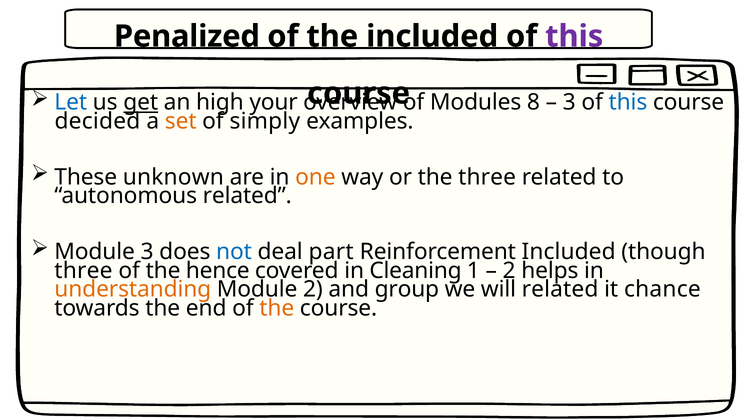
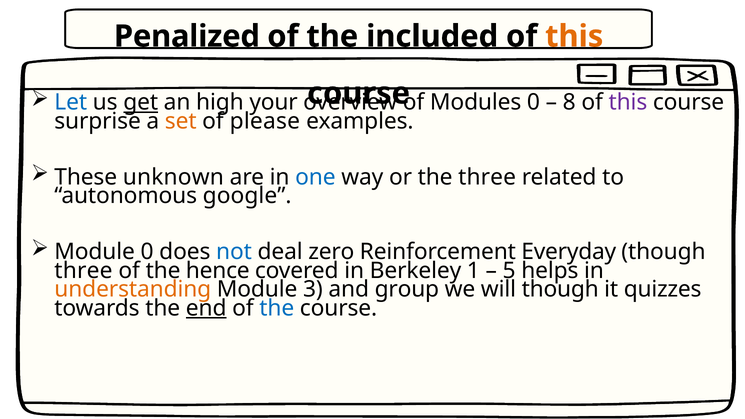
this colour: purple -> orange (574, 36)
Modules 8: 8 -> 0 (533, 102)
3: 3 -> 8 (569, 102)
this colour: blue -> purple (628, 102)
decided: decided -> surprise (98, 121)
simply: simply -> please (265, 121)
one colour: orange -> blue (315, 177)
autonomous related: related -> google (247, 196)
Module 3: 3 -> 0 (147, 252)
part: part -> zero (331, 252)
Reinforcement Included: Included -> Everyday (569, 252)
Cleaning: Cleaning -> Berkeley (415, 271)
2: 2 -> 5 (509, 271)
Module 2: 2 -> 3 (313, 289)
will related: related -> though (560, 289)
chance: chance -> quizzes (663, 289)
end underline: none -> present (206, 308)
the colour: orange -> blue (277, 308)
